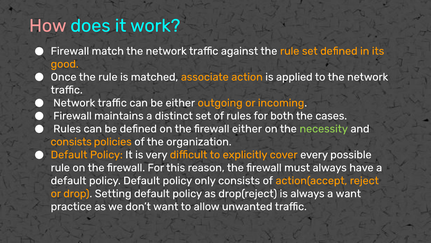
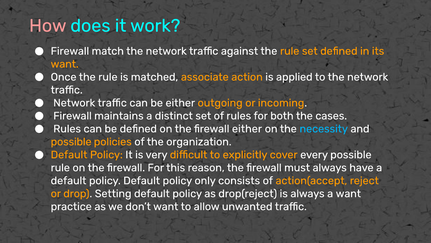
good: good -> want (65, 64)
necessity colour: light green -> light blue (324, 129)
consists: consists -> possible (71, 141)
